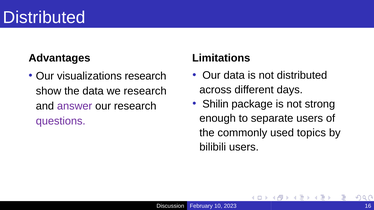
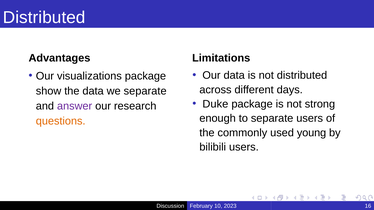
visualizations research: research -> package (145, 76)
we research: research -> separate (145, 91)
Shilin: Shilin -> Duke (215, 104)
questions colour: purple -> orange (61, 121)
topics: topics -> young (312, 133)
